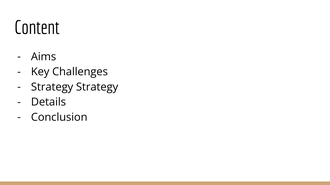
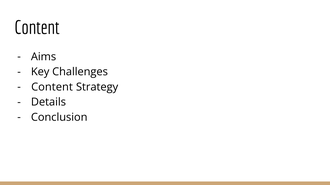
Strategy: Strategy -> Content (52, 87)
